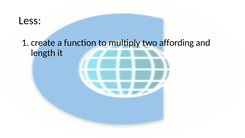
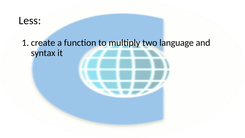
affording: affording -> language (177, 43)
length: length -> syntax (43, 53)
